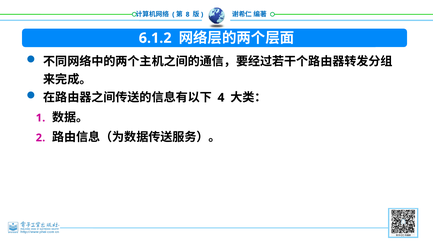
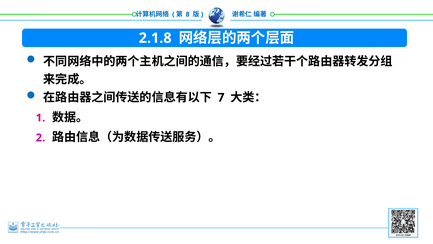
6.1.2: 6.1.2 -> 2.1.8 (155, 38)
4: 4 -> 7 (221, 97)
